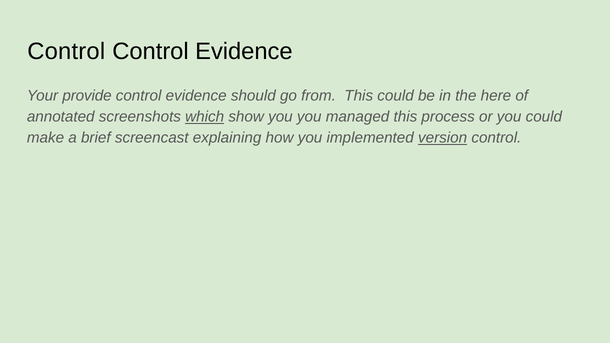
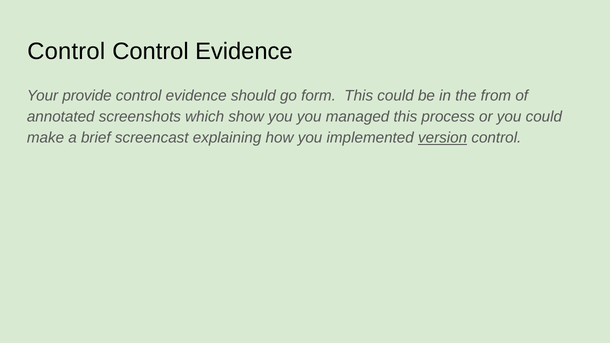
from: from -> form (319, 96)
here: here -> from (496, 96)
which underline: present -> none (205, 117)
